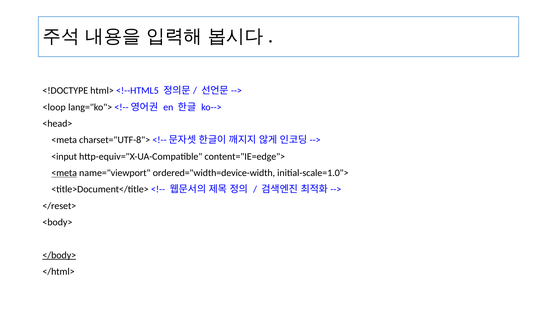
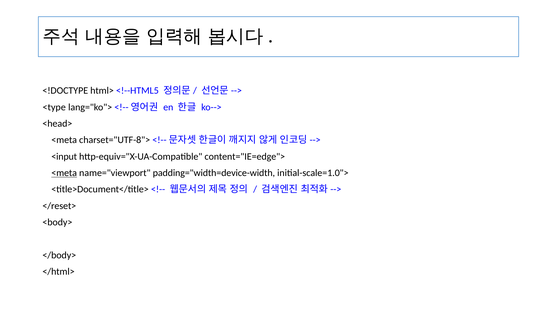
<loop: <loop -> <type (54, 107)
ordered="width=device-width: ordered="width=device-width -> padding="width=device-width (214, 173)
</body> underline: present -> none (59, 255)
